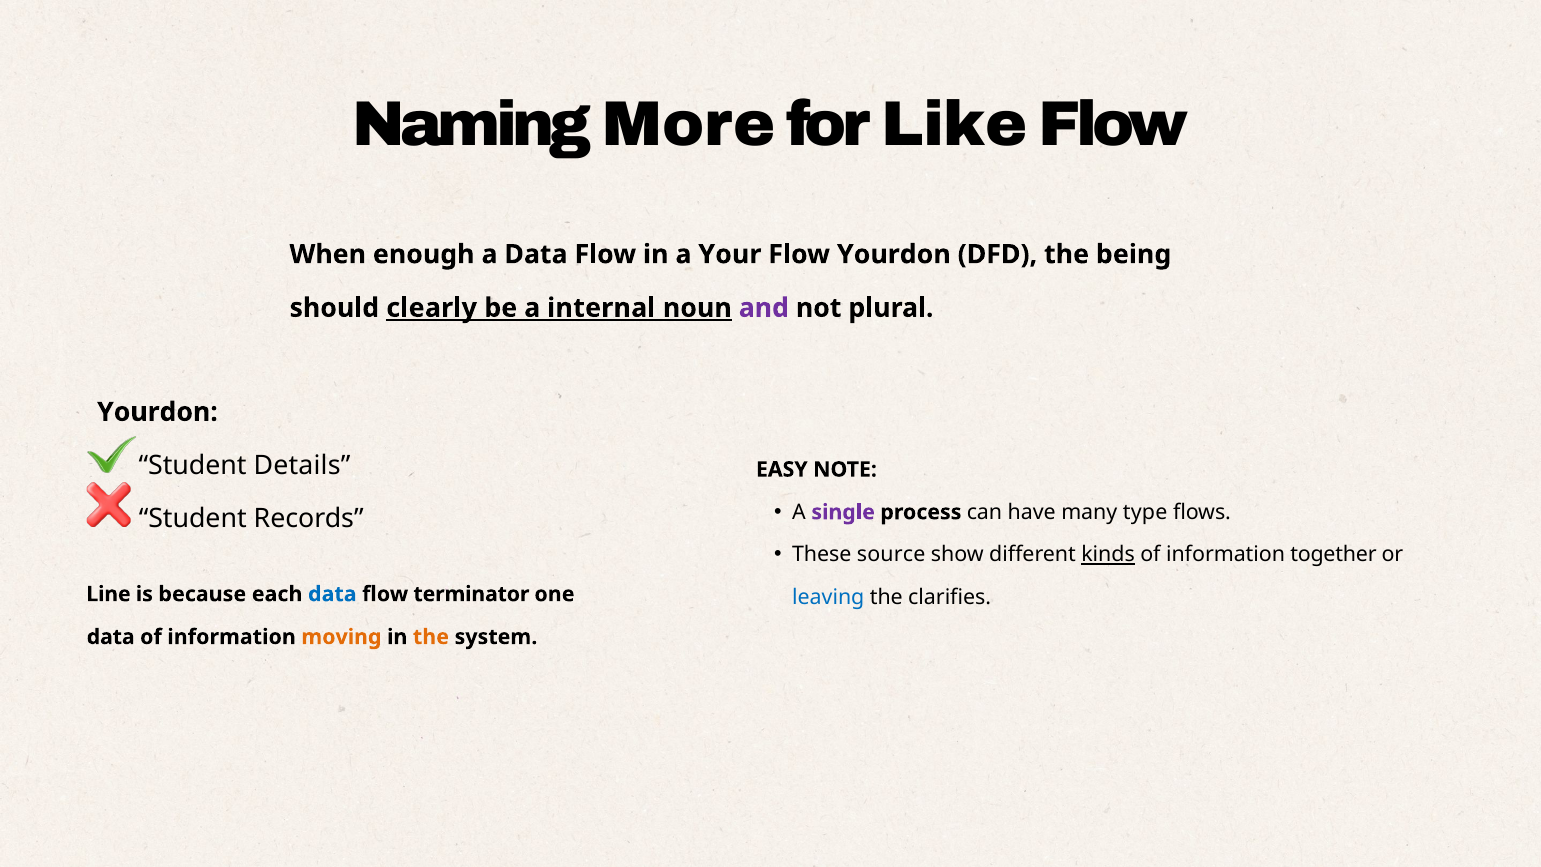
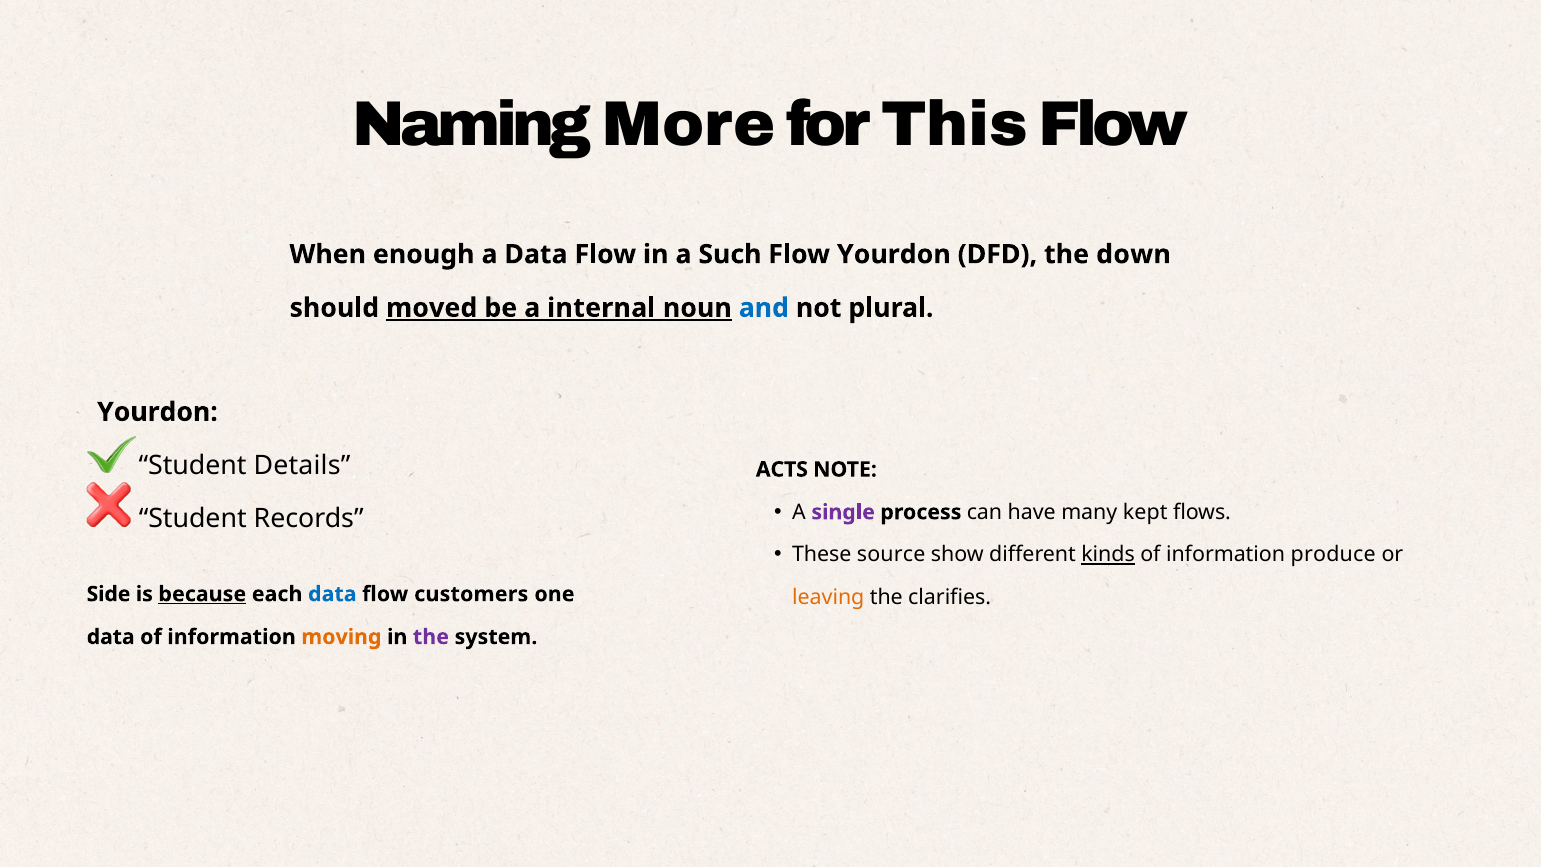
Like: Like -> This (955, 124)
Your: Your -> Such (730, 254)
being: being -> down (1133, 254)
clearly: clearly -> moved (432, 308)
and colour: purple -> blue (764, 308)
EASY: EASY -> ACTS (782, 469)
type: type -> kept (1145, 512)
together: together -> produce (1333, 555)
Line: Line -> Side (108, 594)
because underline: none -> present (202, 594)
terminator: terminator -> customers (471, 594)
leaving colour: blue -> orange (828, 597)
the colour: orange -> purple (431, 637)
